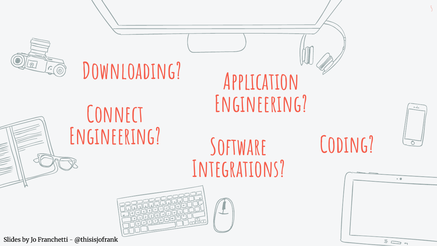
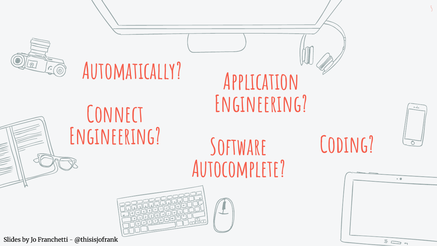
Downloading: Downloading -> Automatically (132, 71)
Integrations: Integrations -> Autocomplete (239, 170)
